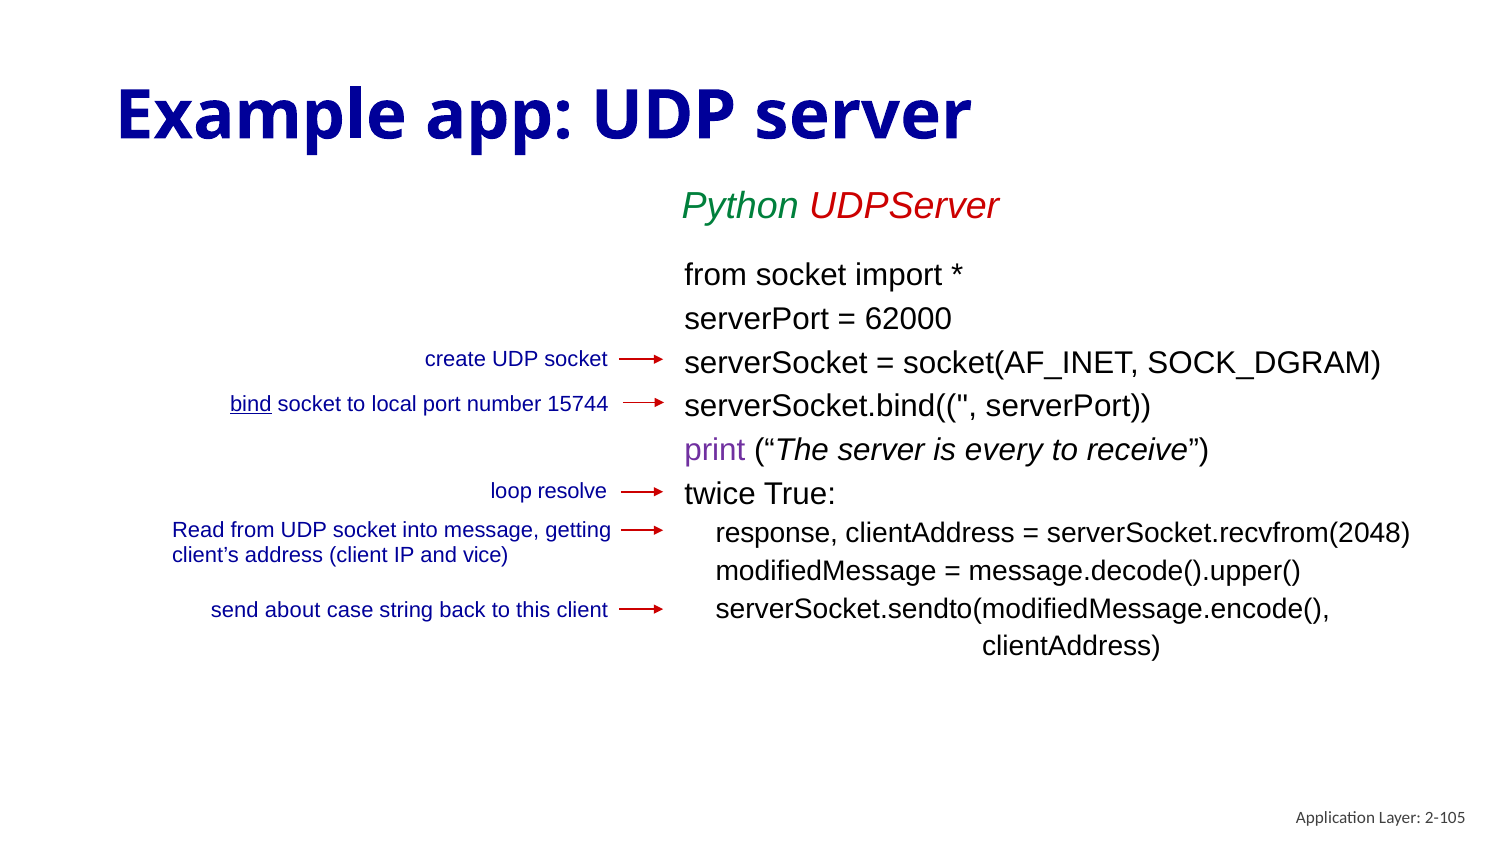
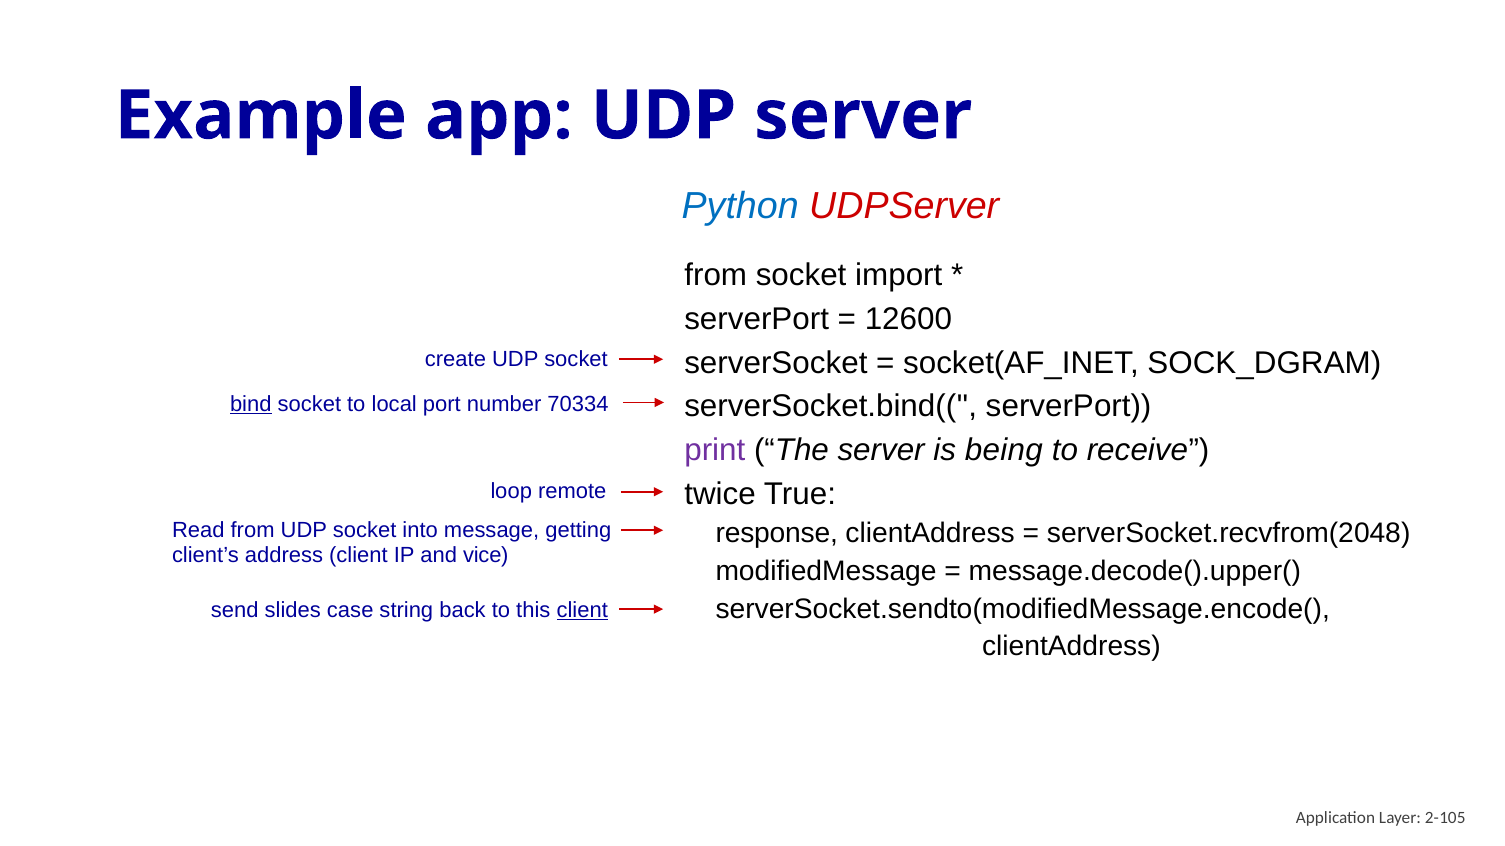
Python colour: green -> blue (740, 206)
62000: 62000 -> 12600 (908, 319)
15744: 15744 -> 70334 (578, 404)
every: every -> being (1004, 451)
resolve: resolve -> remote (572, 491)
about: about -> slides (293, 611)
client underline: none -> present (582, 611)
